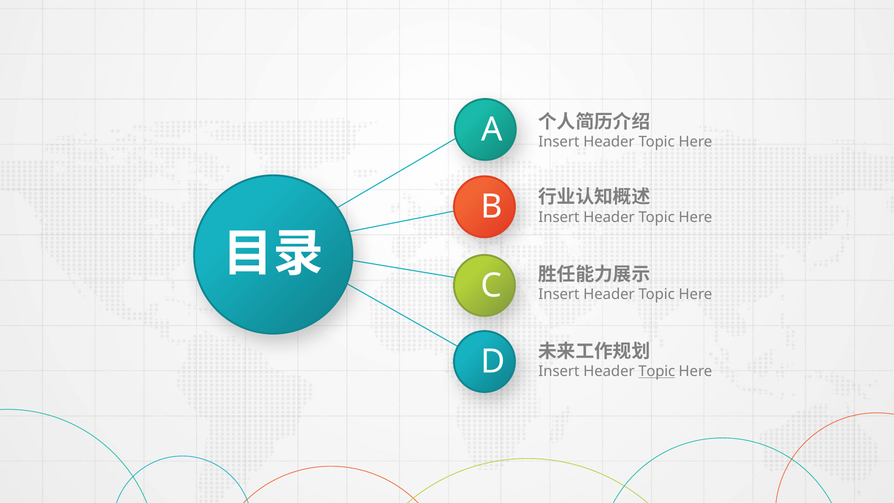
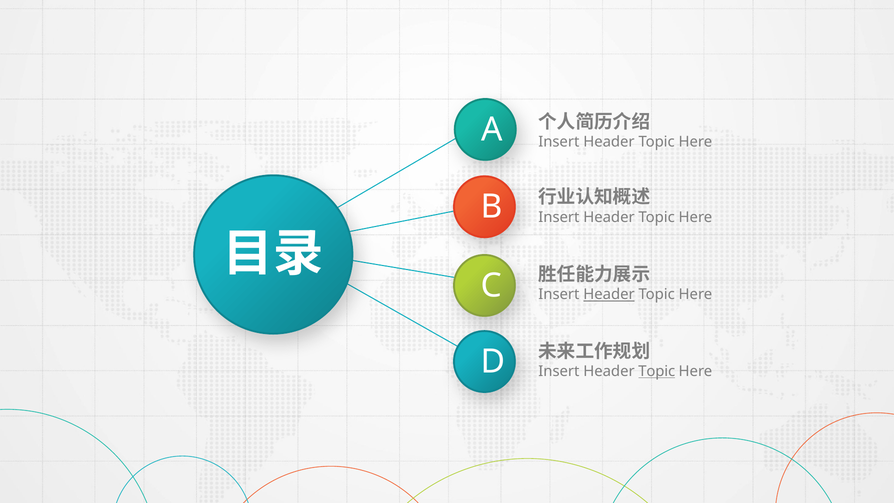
Header underline: none -> present (609, 295)
